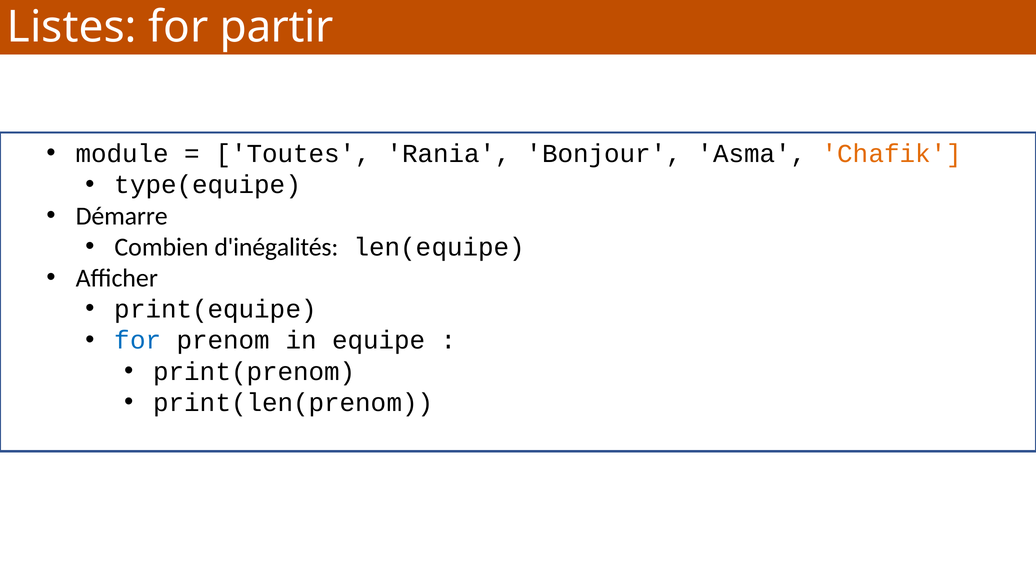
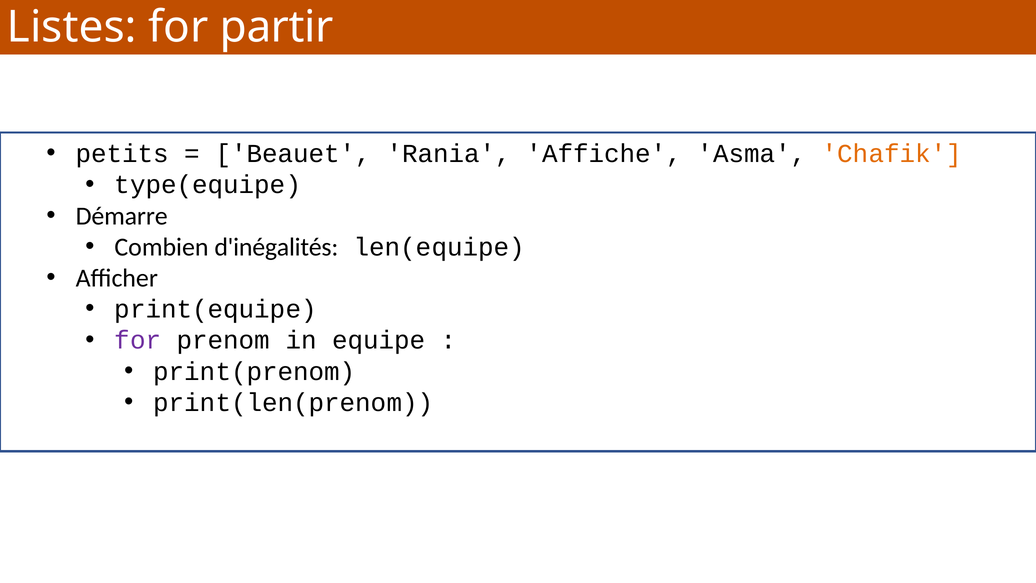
module: module -> petits (122, 154)
Toutes: Toutes -> Beauet (293, 154)
Bonjour: Bonjour -> Affiche (604, 154)
for colour: blue -> purple (138, 340)
